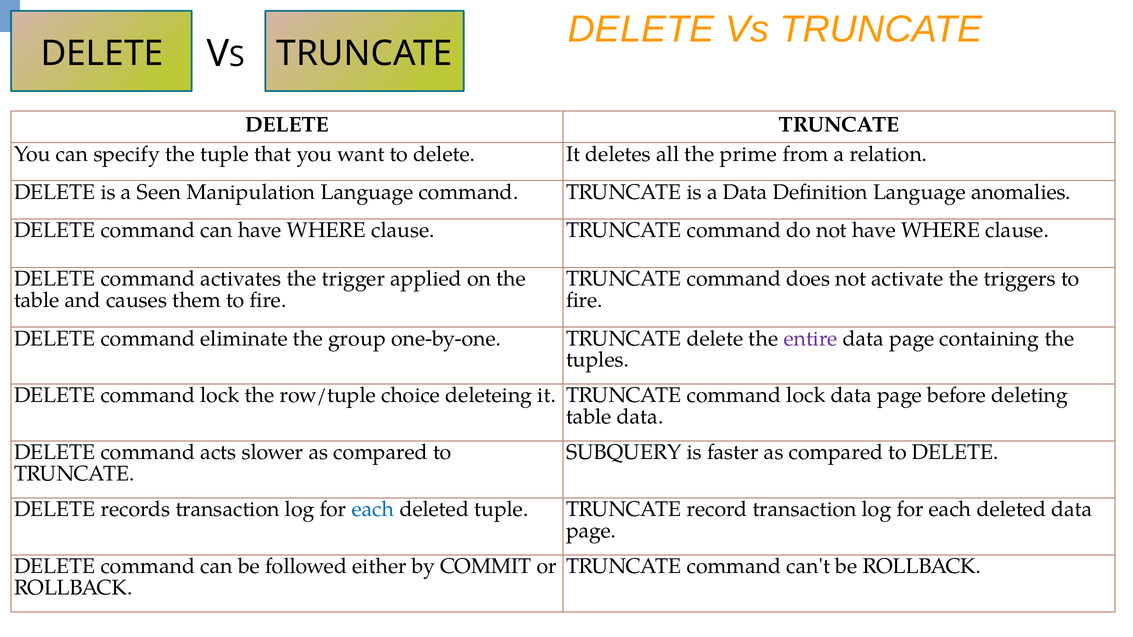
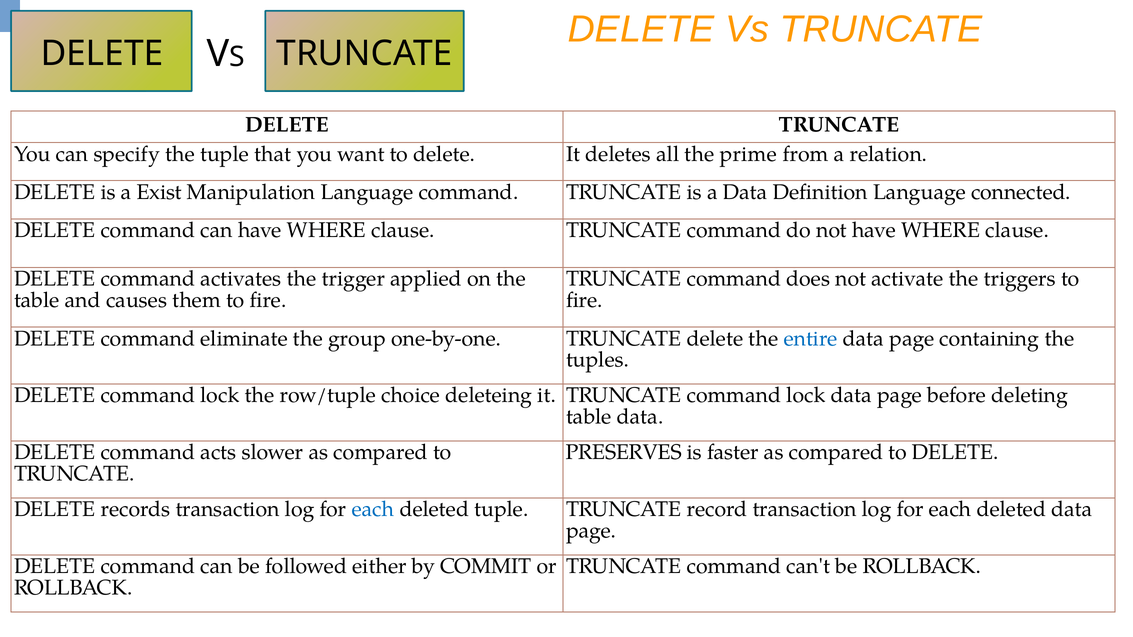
Seen: Seen -> Exist (159, 192)
anomalies: anomalies -> connected (1021, 192)
entire colour: purple -> blue (811, 339)
SUBQUERY: SUBQUERY -> PRESERVES (624, 453)
